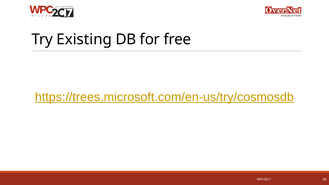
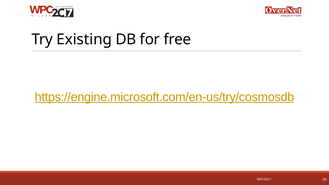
https://trees.microsoft.com/en-us/try/cosmosdb: https://trees.microsoft.com/en-us/try/cosmosdb -> https://engine.microsoft.com/en-us/try/cosmosdb (164, 97)
